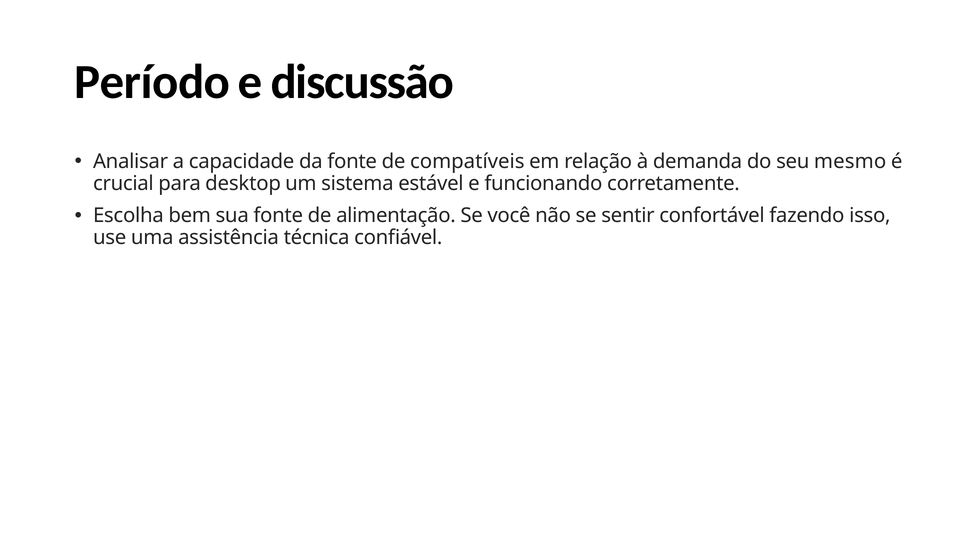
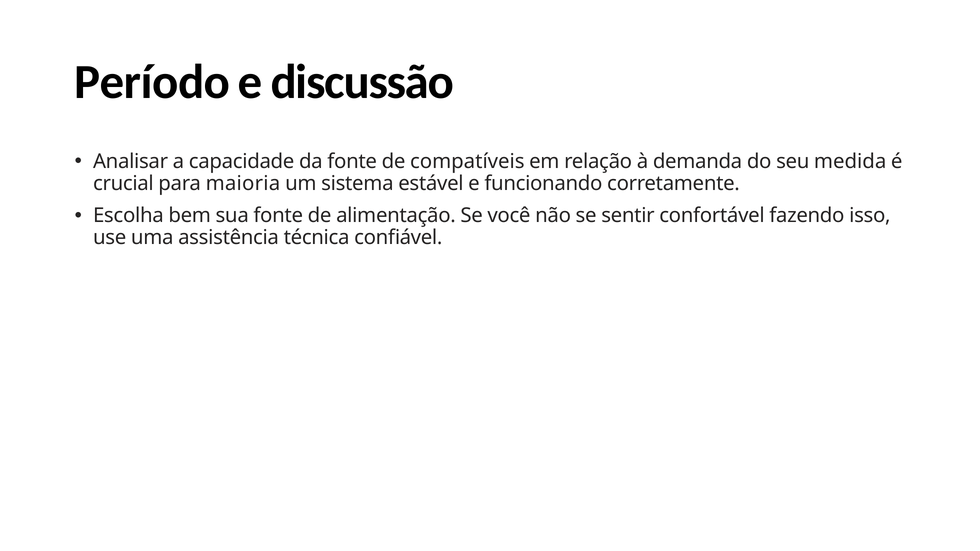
mesmo: mesmo -> medida (850, 161)
desktop: desktop -> maioria (243, 183)
